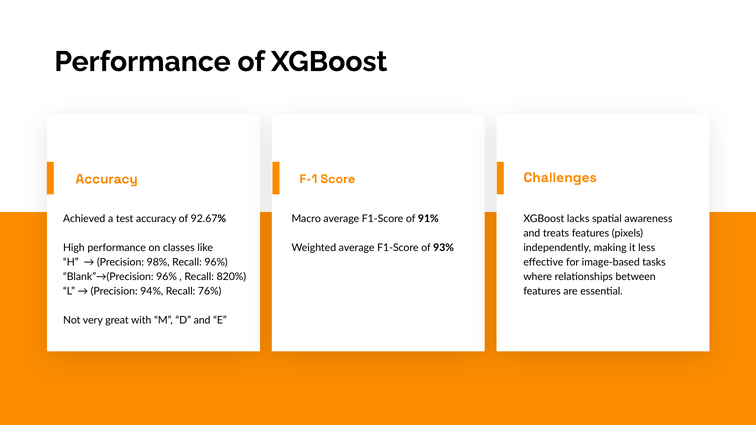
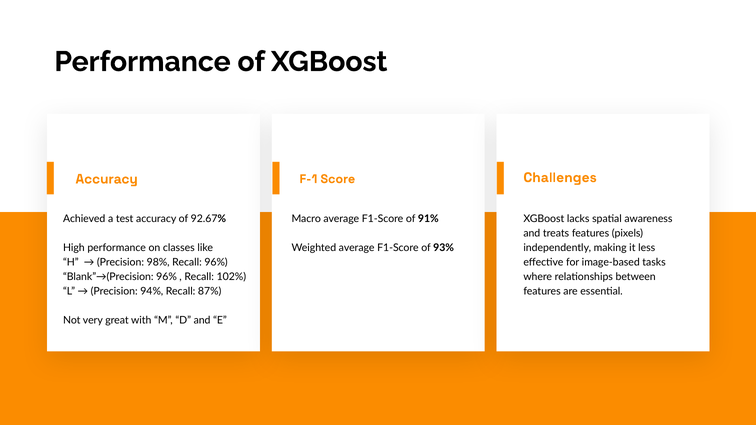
820%: 820% -> 102% (231, 277)
76%: 76% -> 87% (210, 291)
